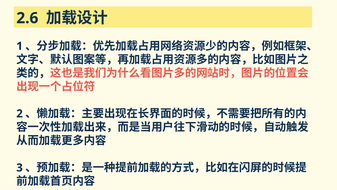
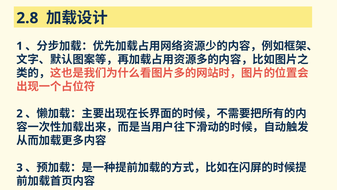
2.6: 2.6 -> 2.8 (27, 18)
